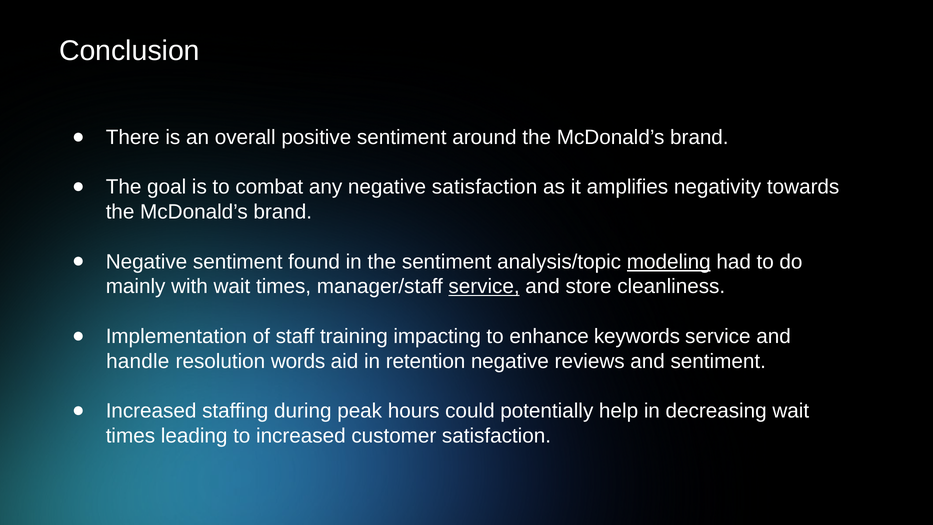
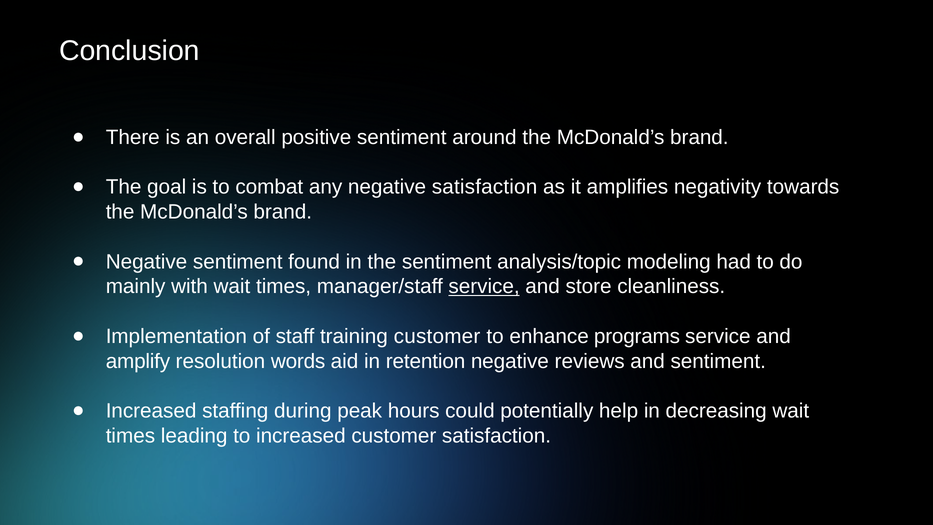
modeling underline: present -> none (669, 262)
training impacting: impacting -> customer (437, 336)
keywords: keywords -> programs (637, 336)
handle: handle -> amplify (138, 361)
